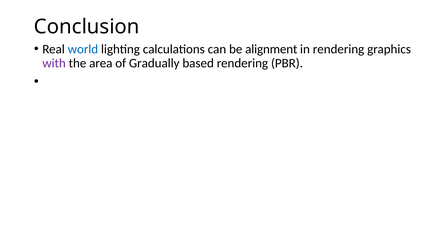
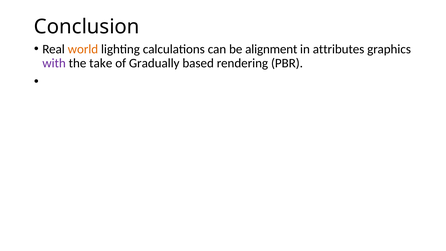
world colour: blue -> orange (83, 49)
in rendering: rendering -> attributes (339, 49)
area: area -> take (101, 63)
